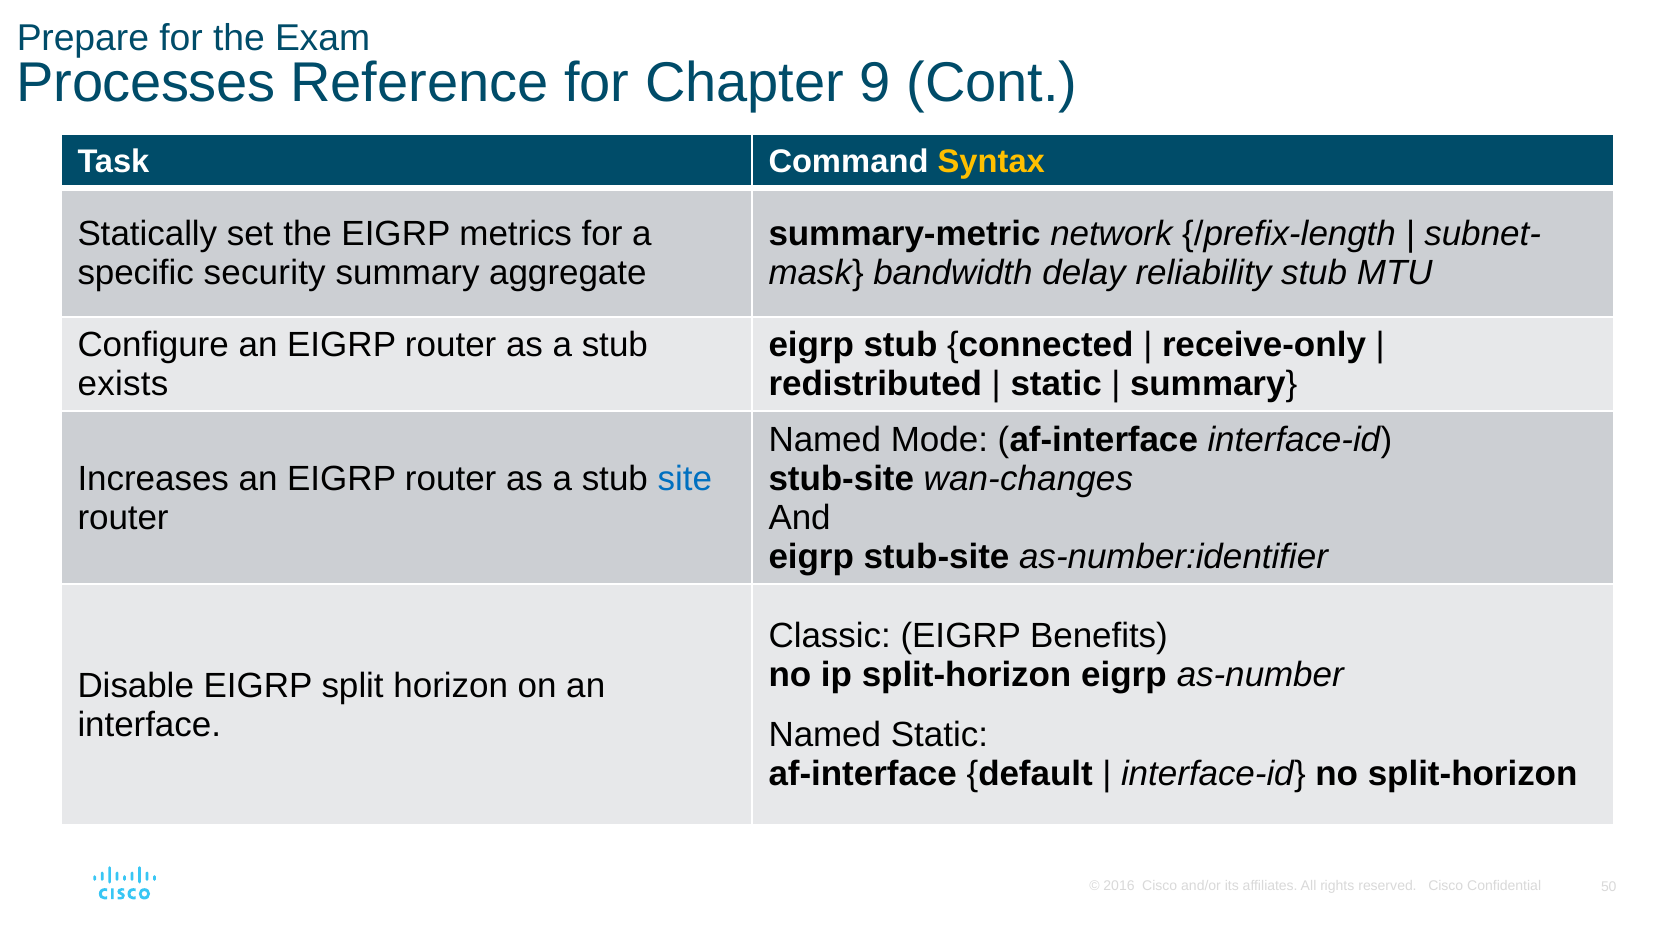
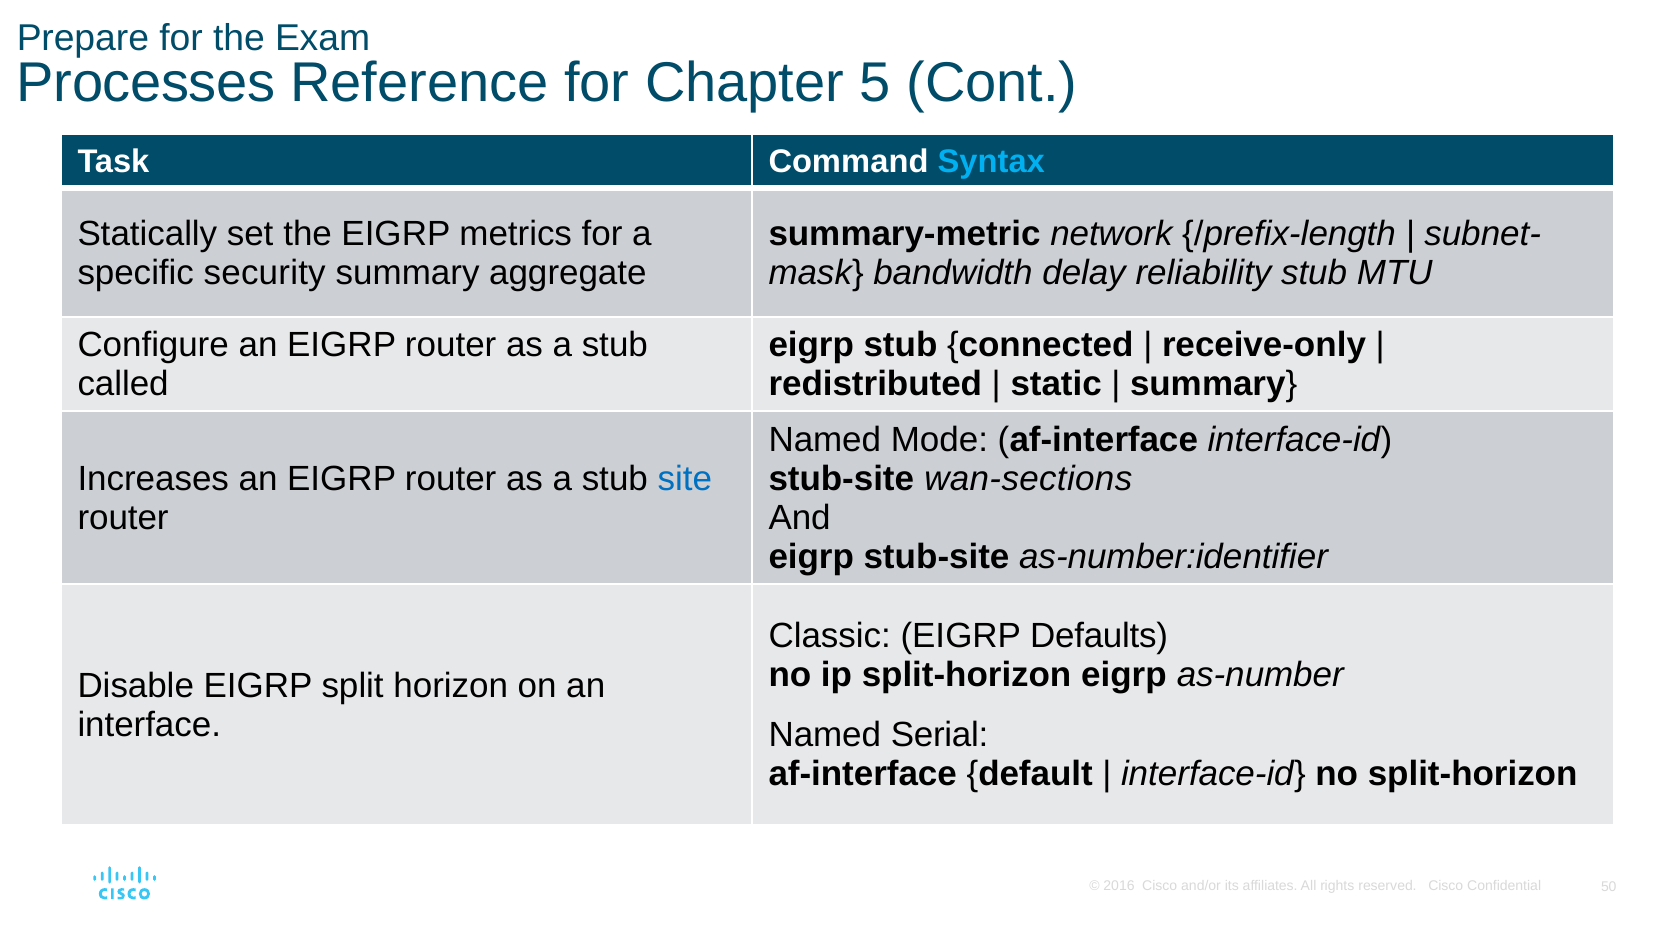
9: 9 -> 5 (875, 83)
Syntax colour: yellow -> light blue (991, 162)
exists: exists -> called (123, 384)
wan-changes: wan-changes -> wan-sections (1028, 479)
Benefits: Benefits -> Defaults (1099, 636)
Named Static: Static -> Serial (940, 735)
